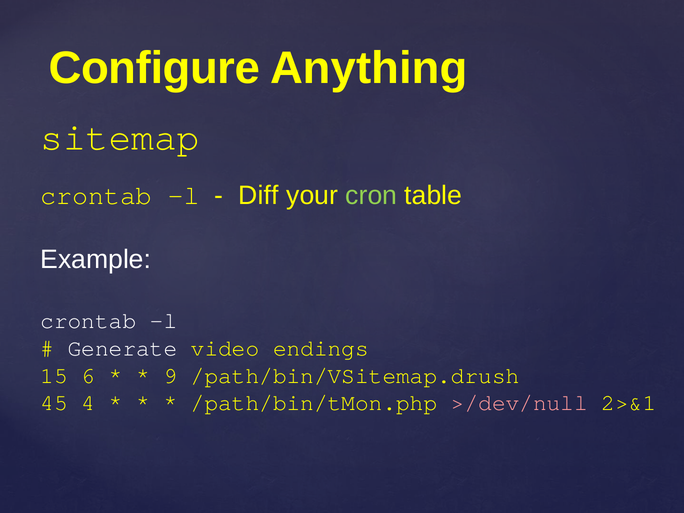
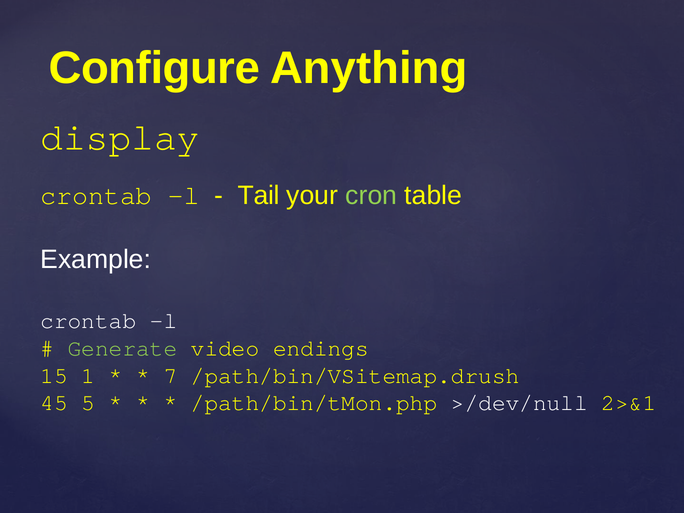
sitemap: sitemap -> display (120, 137)
Diff: Diff -> Tail (259, 196)
Generate colour: white -> light green (123, 348)
6: 6 -> 1 (88, 376)
9: 9 -> 7 (170, 376)
4: 4 -> 5 (88, 403)
>/dev/null colour: pink -> white (519, 403)
